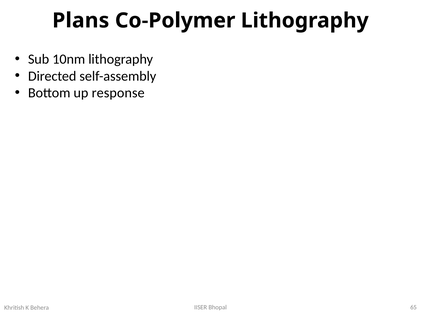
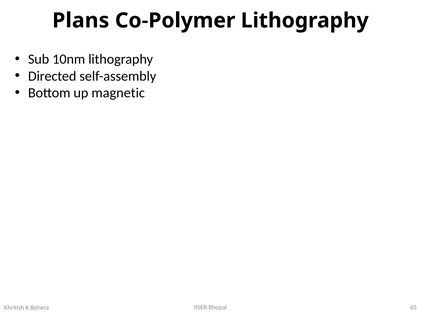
response: response -> magnetic (118, 93)
